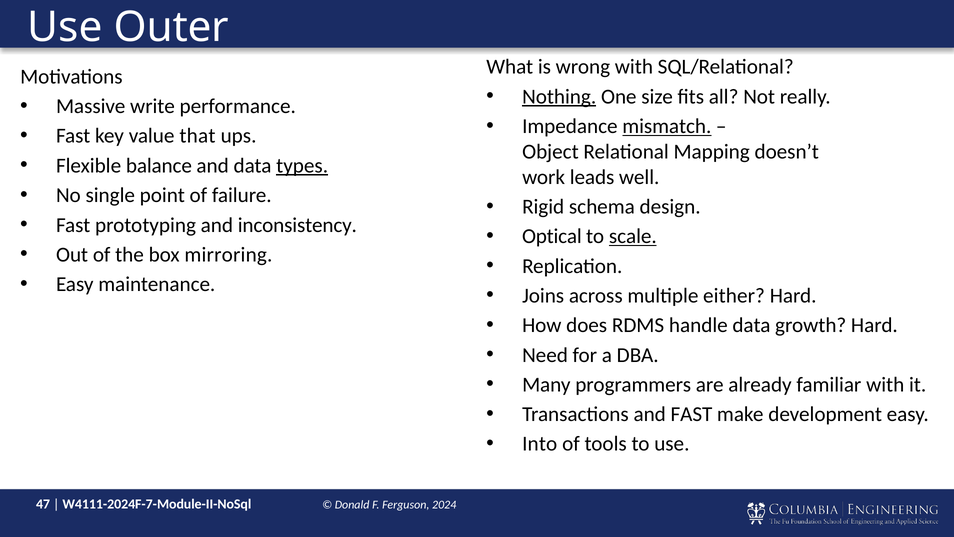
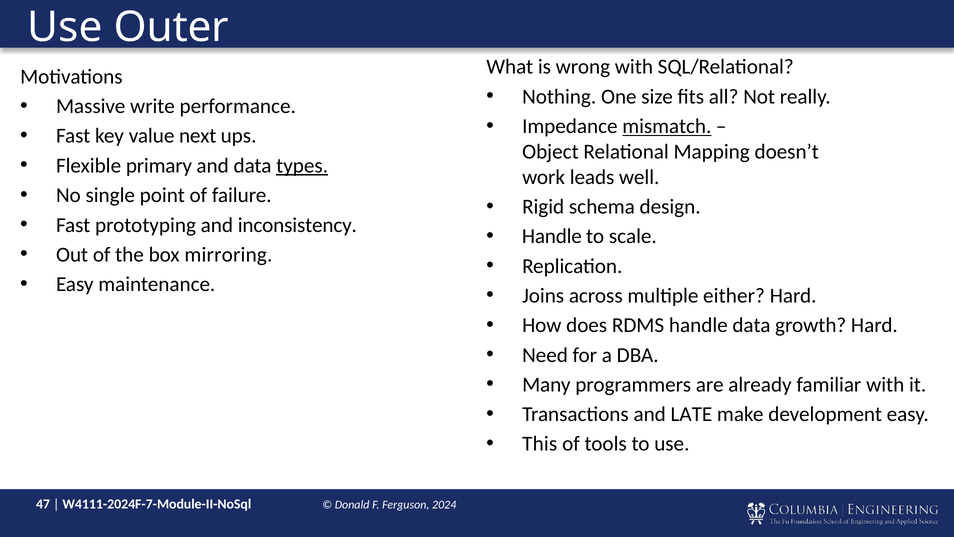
Nothing underline: present -> none (559, 97)
that: that -> next (198, 136)
balance: balance -> primary (159, 166)
Optical: Optical -> Handle (552, 236)
scale underline: present -> none (633, 236)
and FAST: FAST -> LATE (691, 414)
Into: Into -> This (540, 444)
